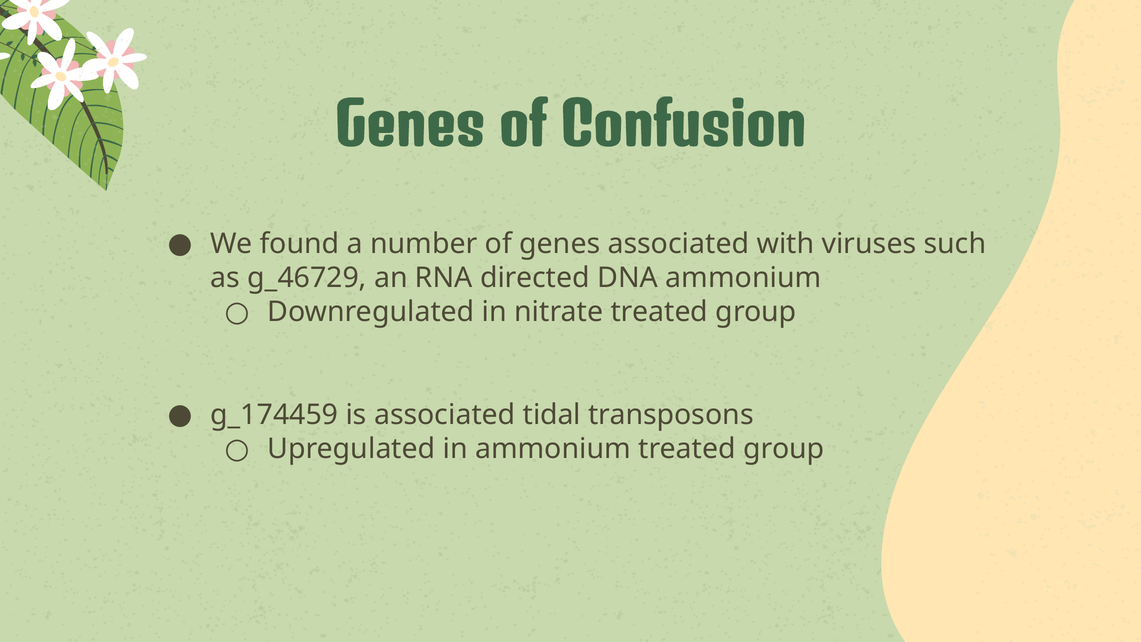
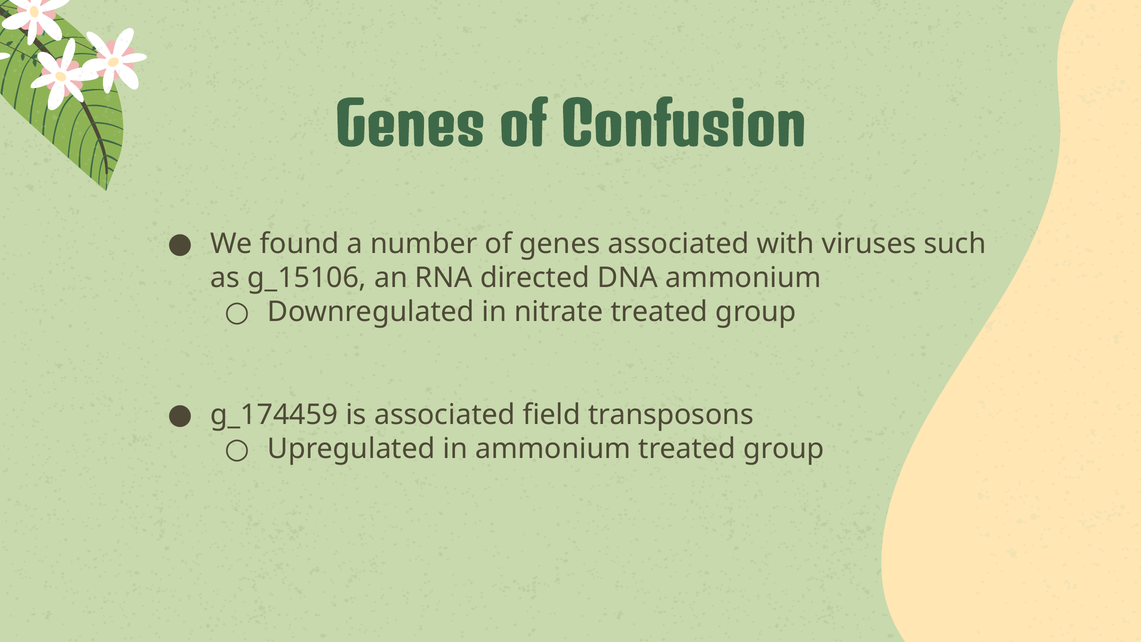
g_46729: g_46729 -> g_15106 (307, 278)
tidal: tidal -> field (552, 415)
